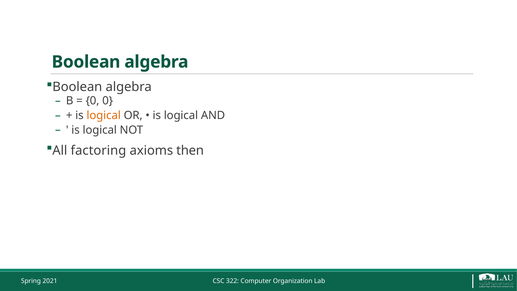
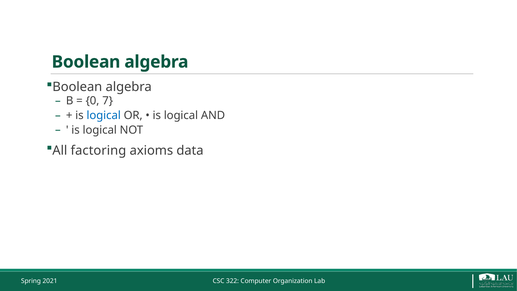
0 0: 0 -> 7 (108, 101)
logical colour: orange -> blue (104, 115)
then: then -> data (190, 150)
